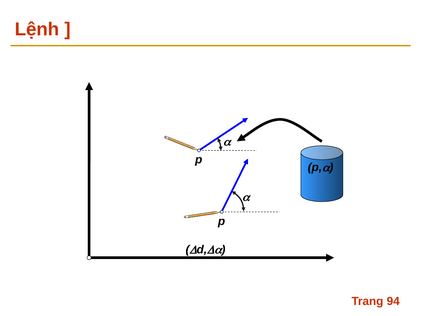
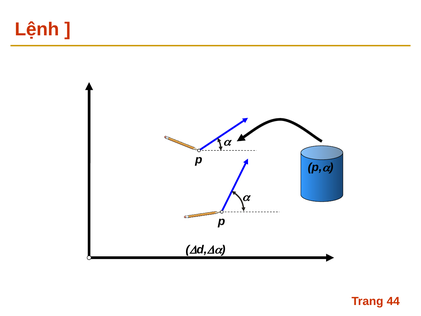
94: 94 -> 44 (393, 301)
